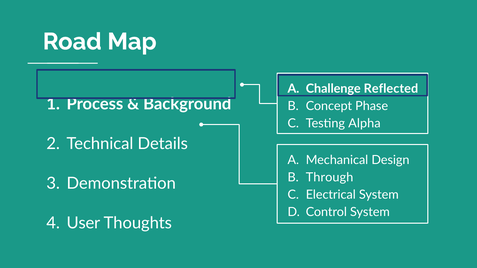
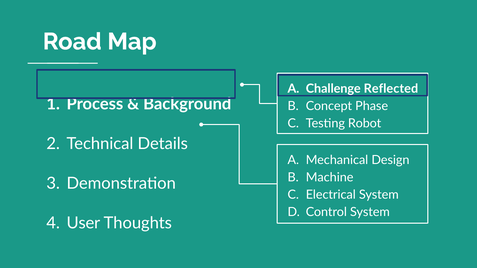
Alpha: Alpha -> Robot (365, 123)
Through: Through -> Machine (330, 177)
